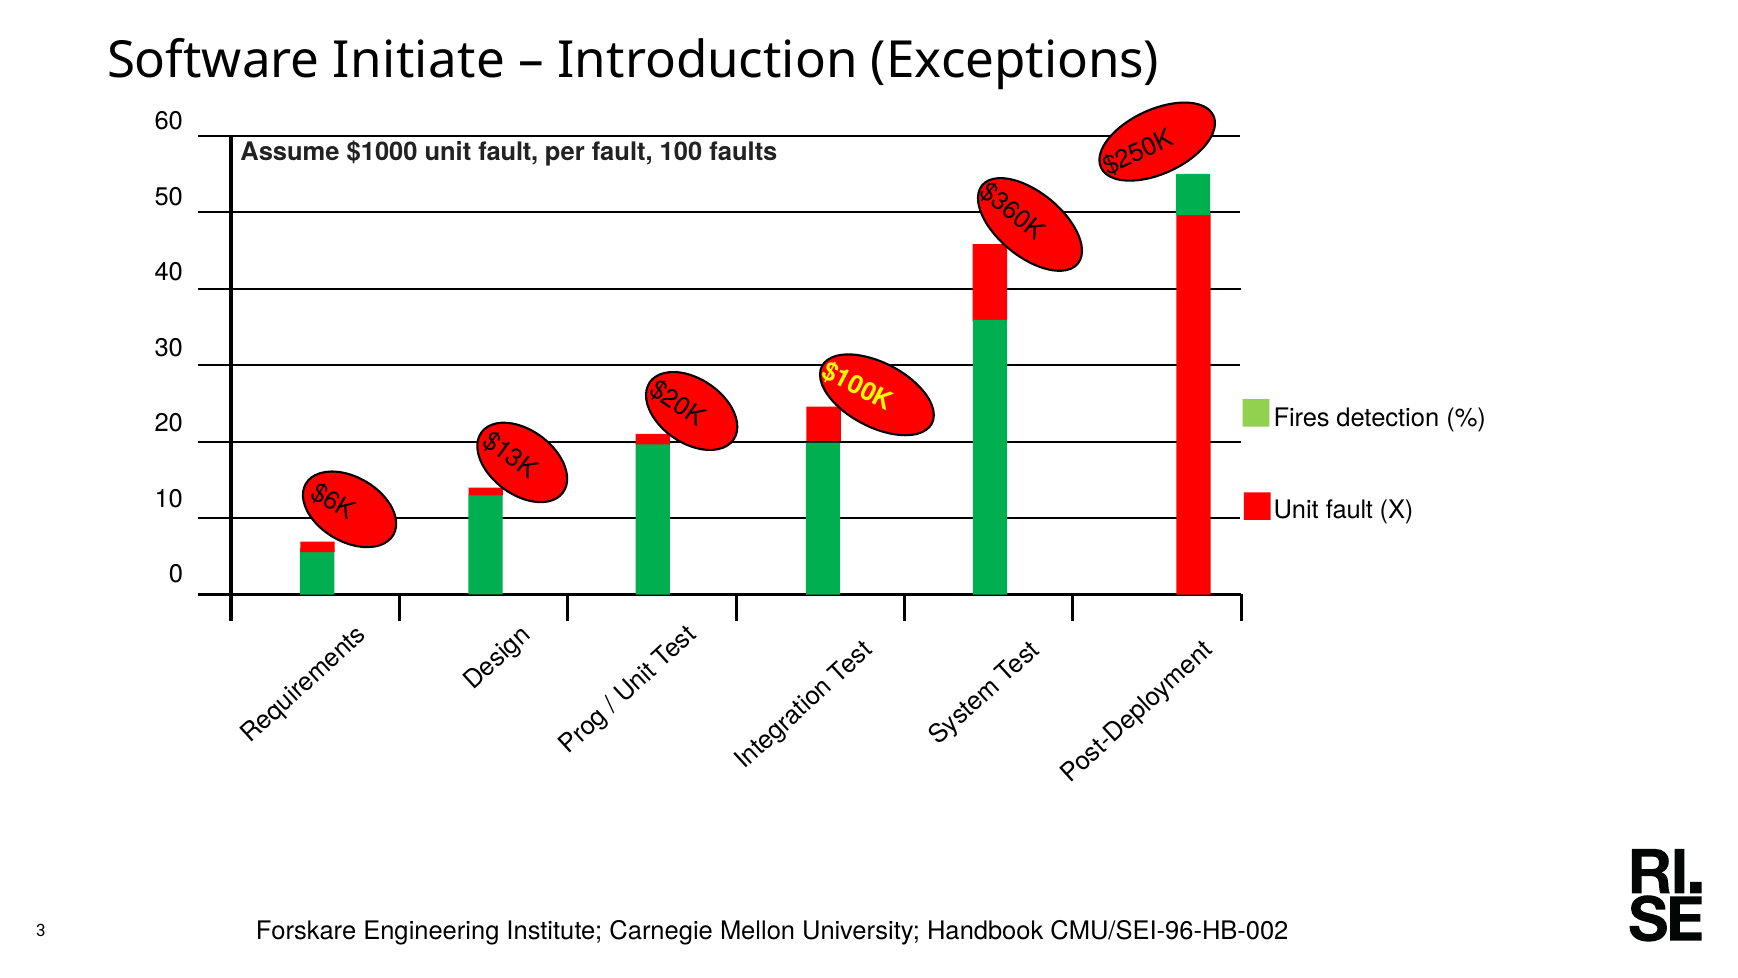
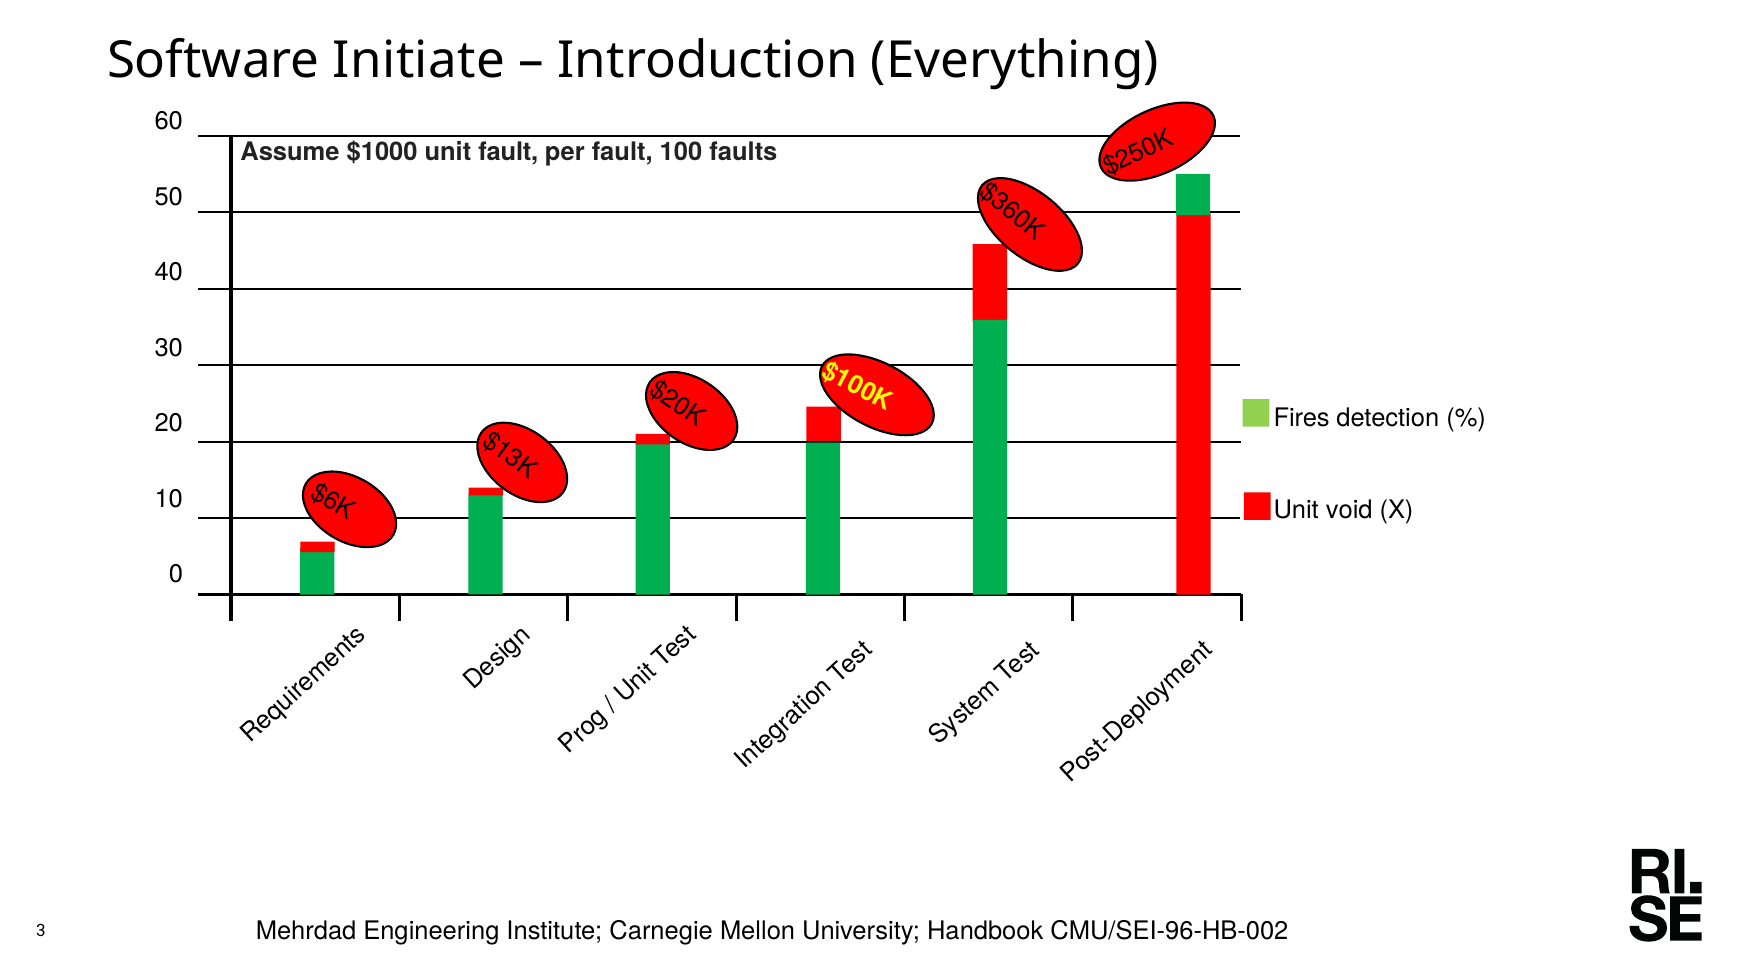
Exceptions: Exceptions -> Everything (1015, 61)
fault: fault -> void (1349, 510)
Forskare: Forskare -> Mehrdad (306, 930)
